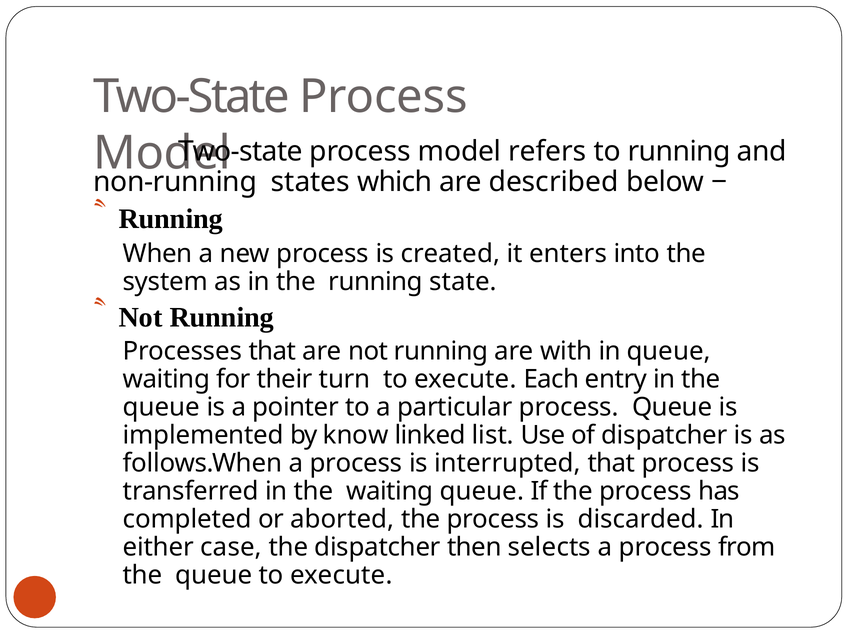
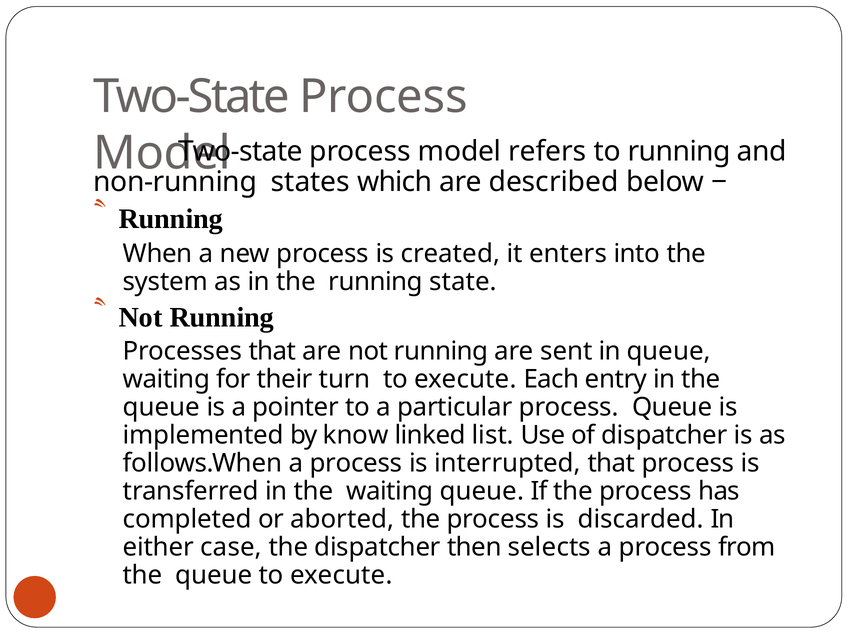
with: with -> sent (566, 351)
